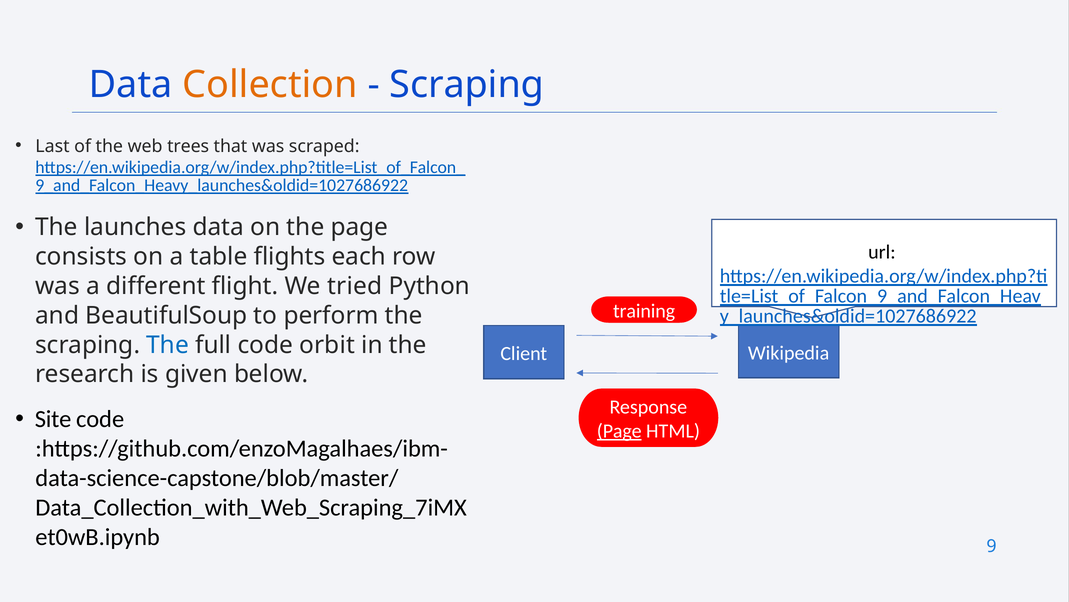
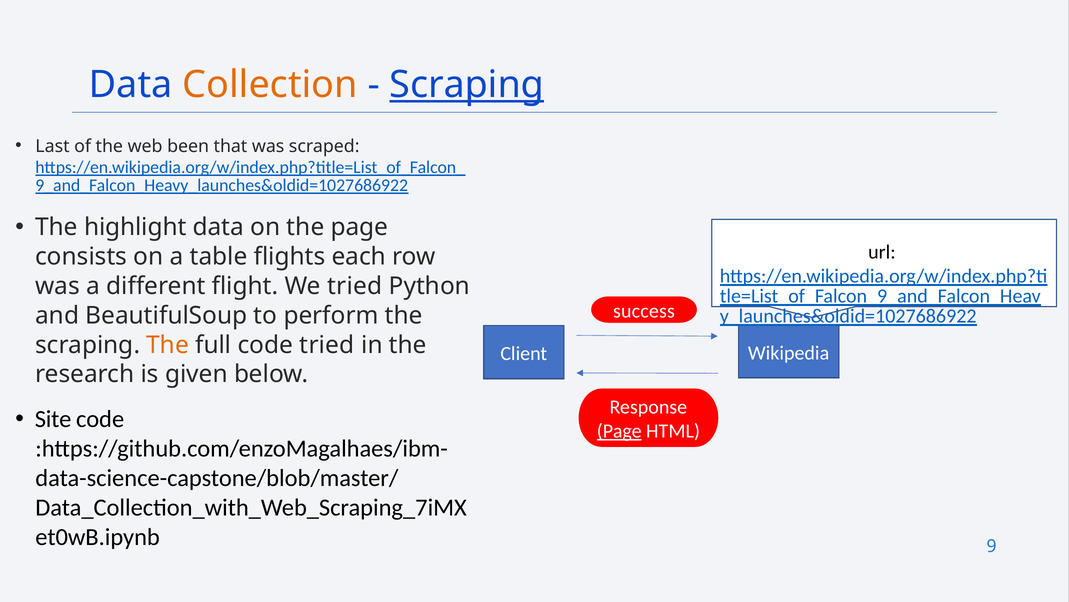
Scraping underline: none -> present (467, 85)
trees: trees -> been (188, 146)
launches: launches -> highlight (135, 227)
training: training -> success (644, 311)
The colour: blue -> orange (168, 345)
code orbit: orbit -> tried (327, 345)
